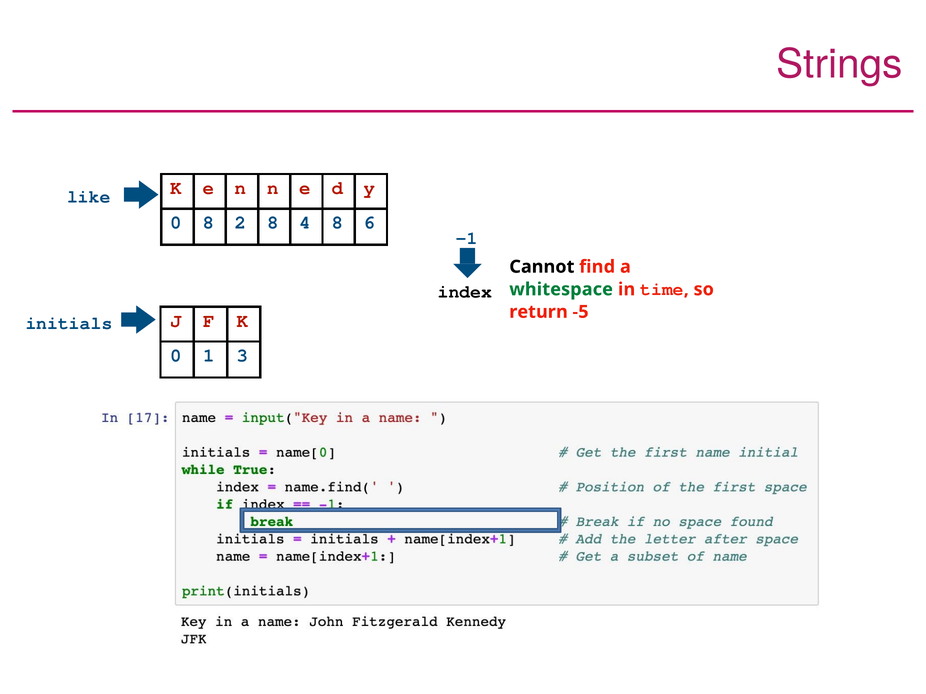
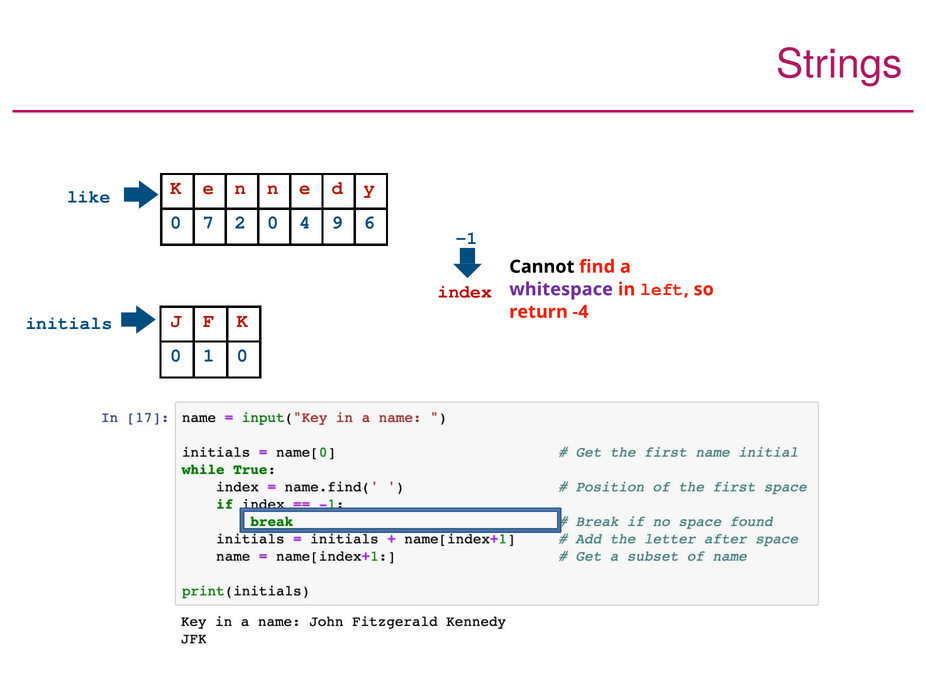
0 8: 8 -> 7 (208, 223)
2 8: 8 -> 0 (273, 223)
4 8: 8 -> 9 (337, 223)
index colour: black -> red (465, 292)
whitespace colour: green -> purple (561, 290)
time: time -> left (662, 290)
-5: -5 -> -4 (581, 312)
1 3: 3 -> 0 (242, 356)
